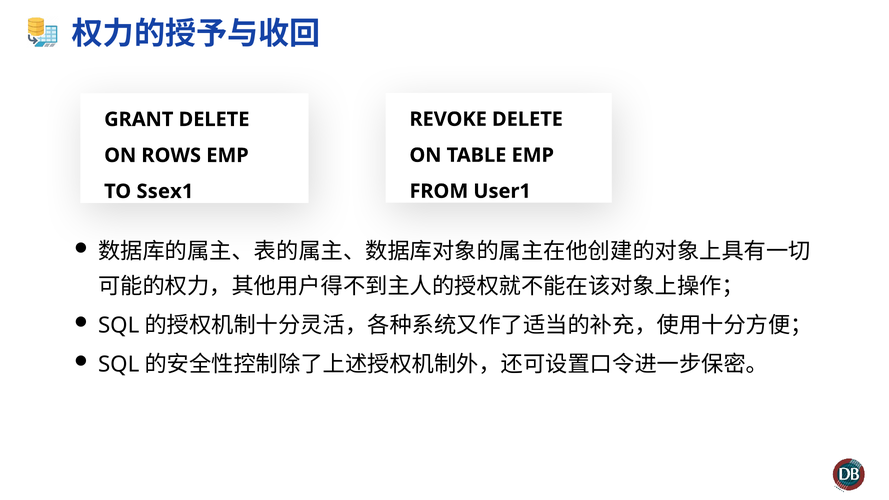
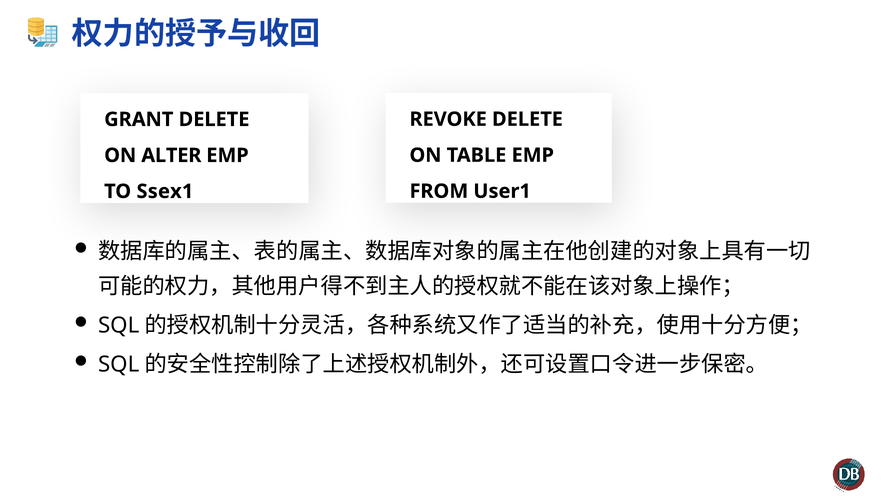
ROWS: ROWS -> ALTER (171, 155)
